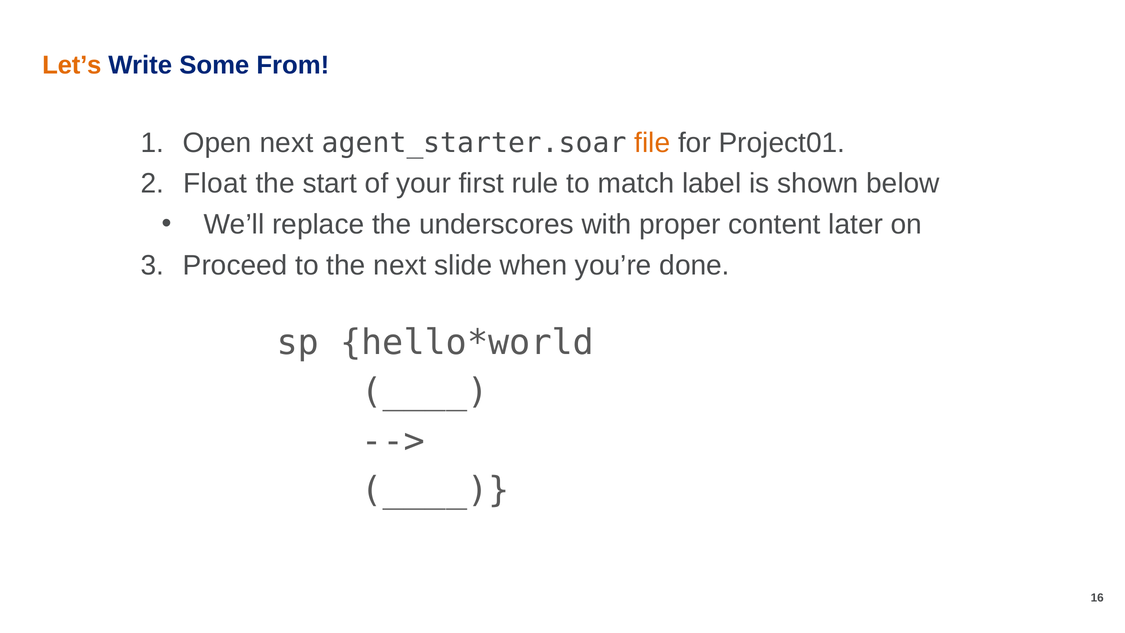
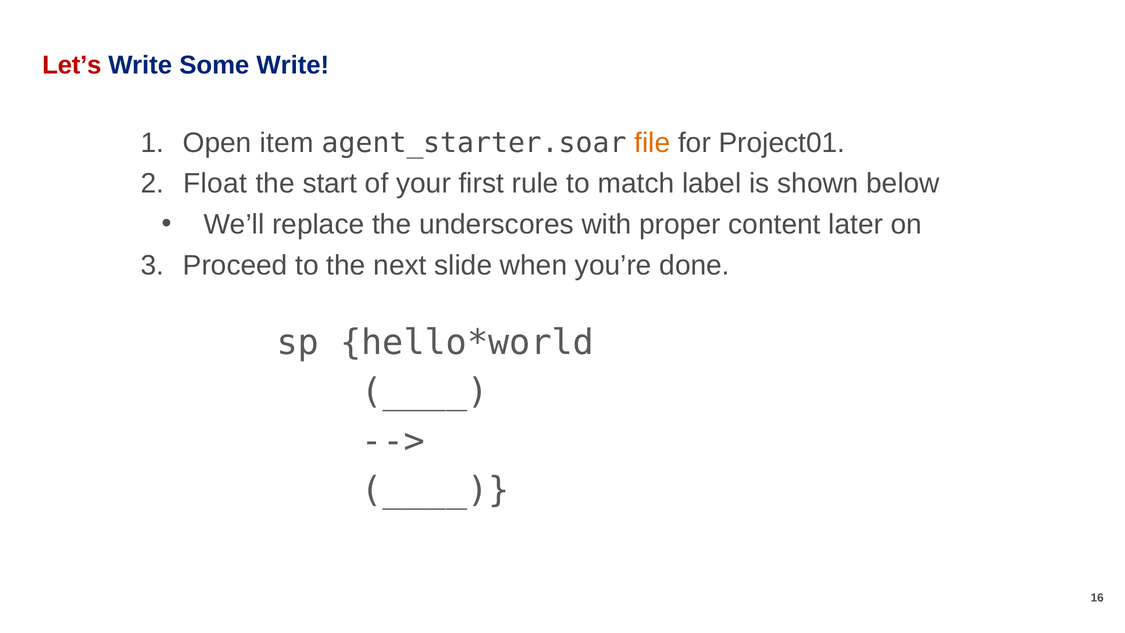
Let’s colour: orange -> red (72, 65)
Some From: From -> Write (293, 65)
Open next: next -> item (287, 143)
